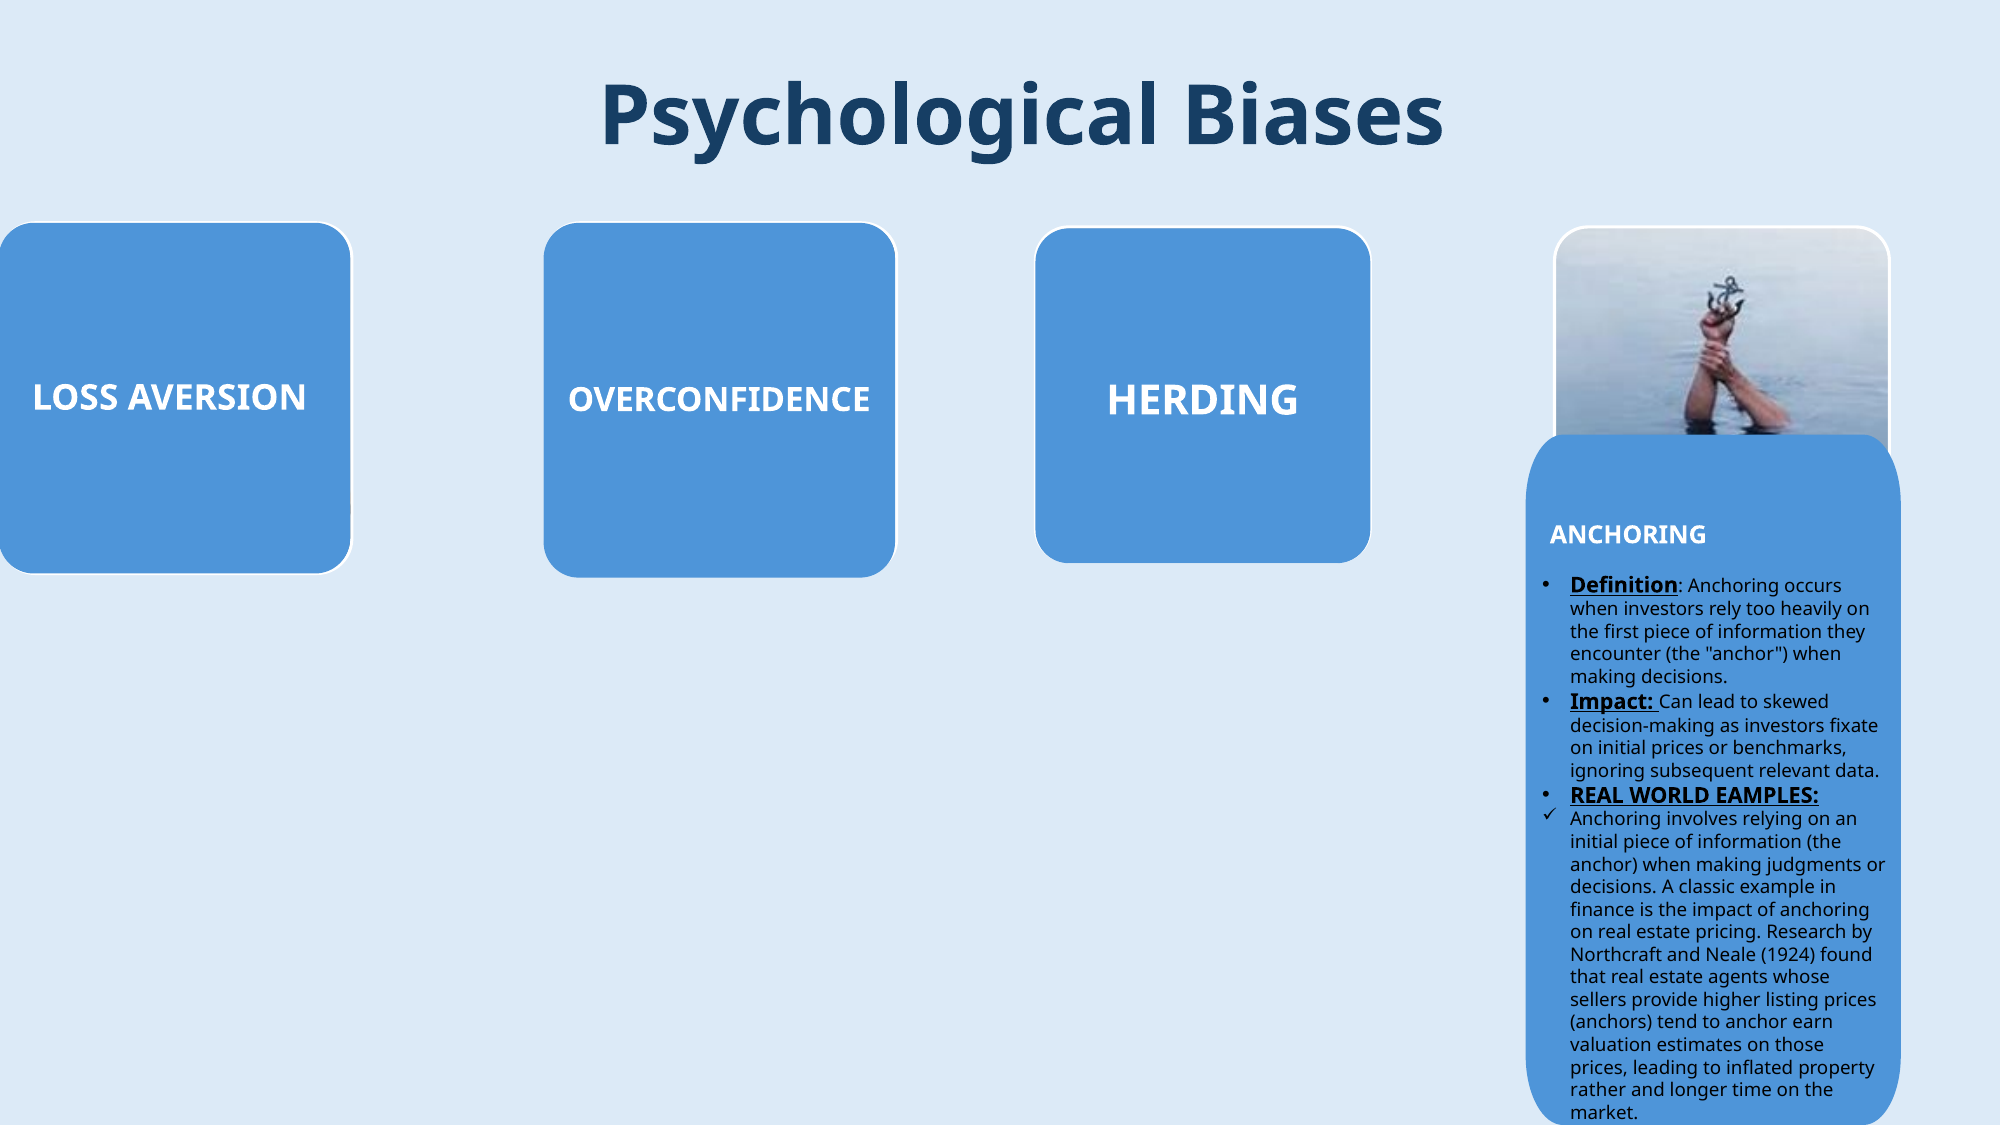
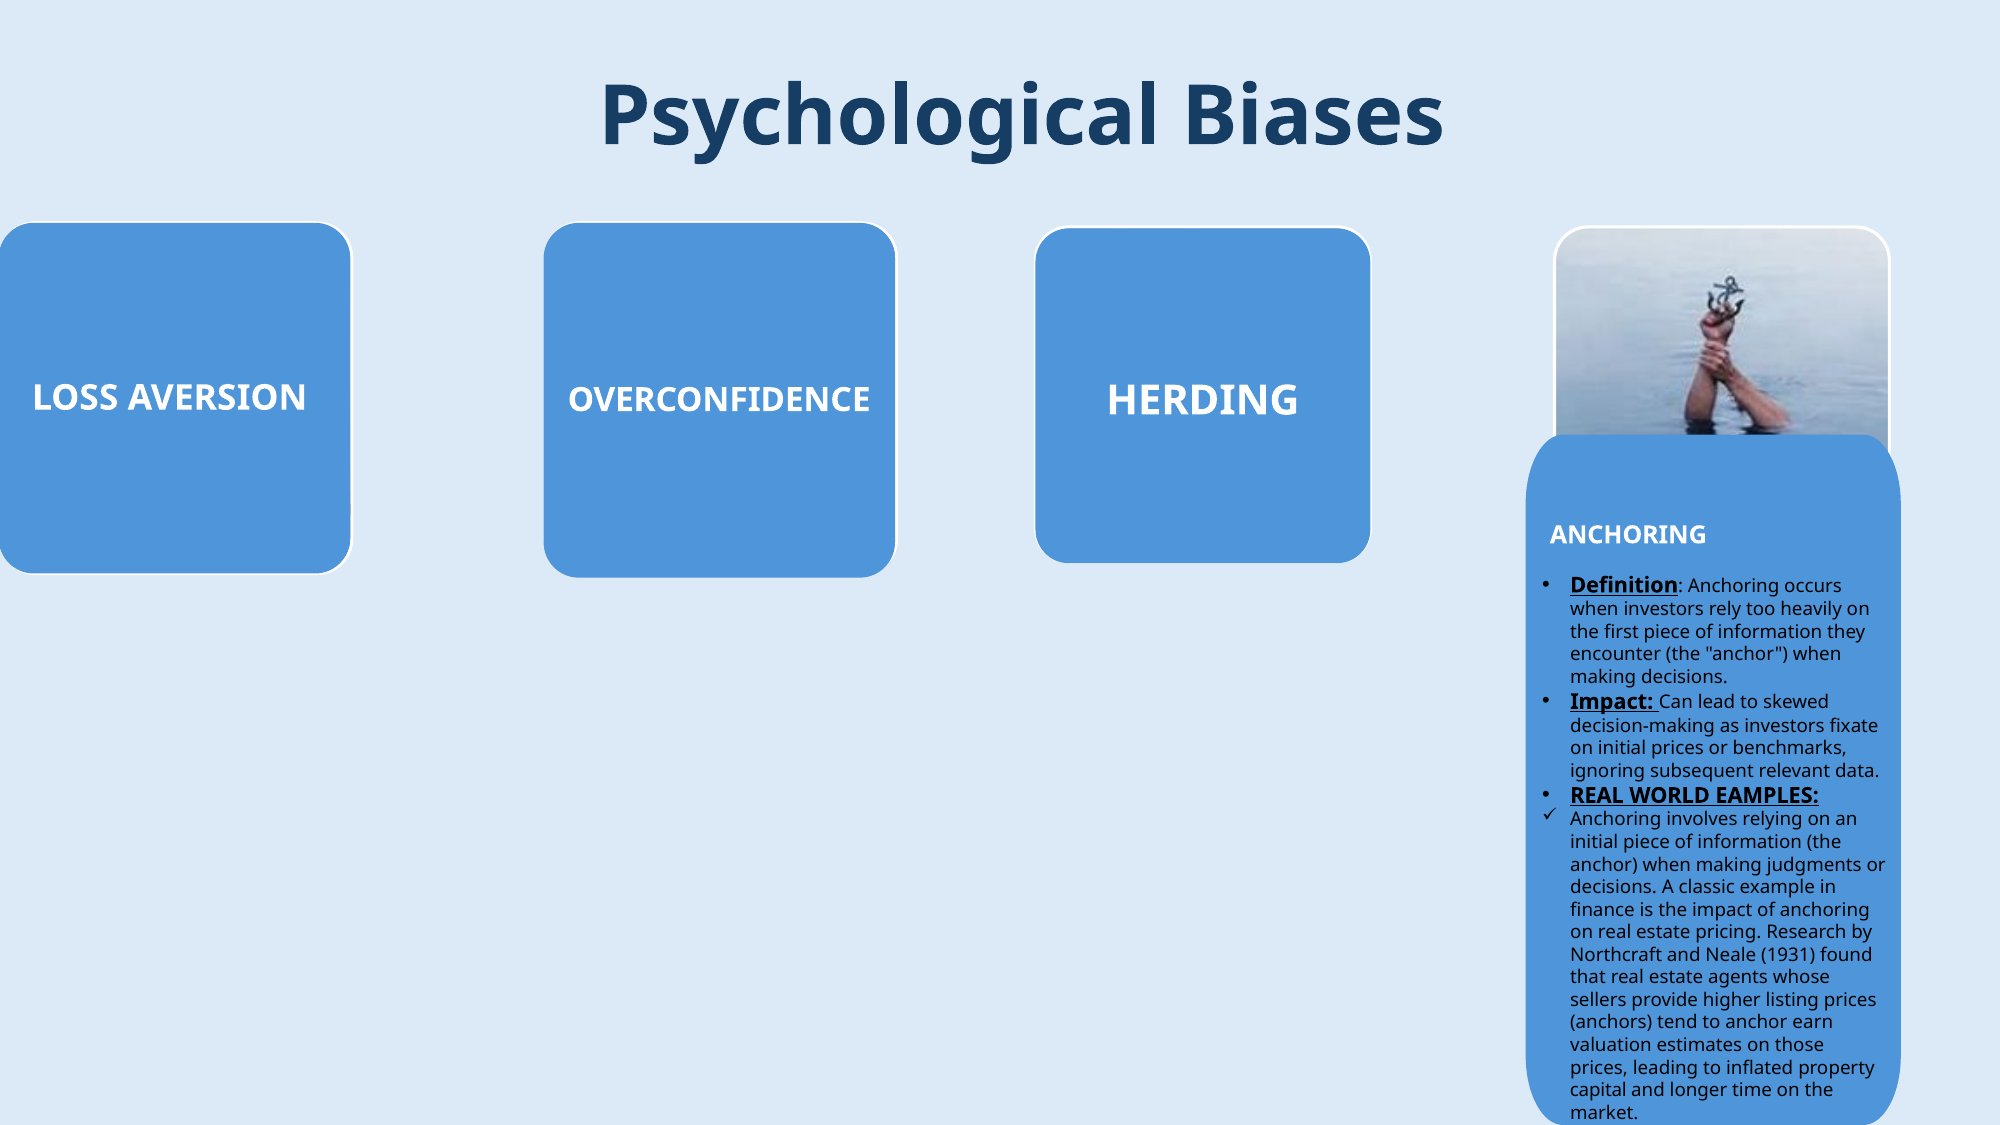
1924: 1924 -> 1931 (1788, 955)
rather: rather -> capital (1598, 1090)
